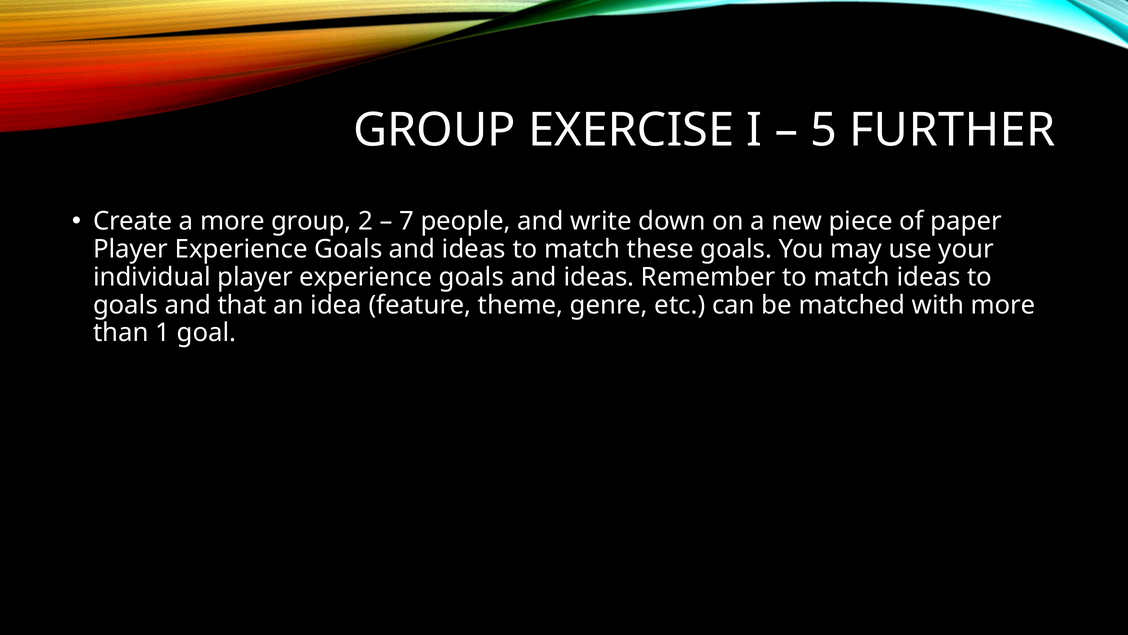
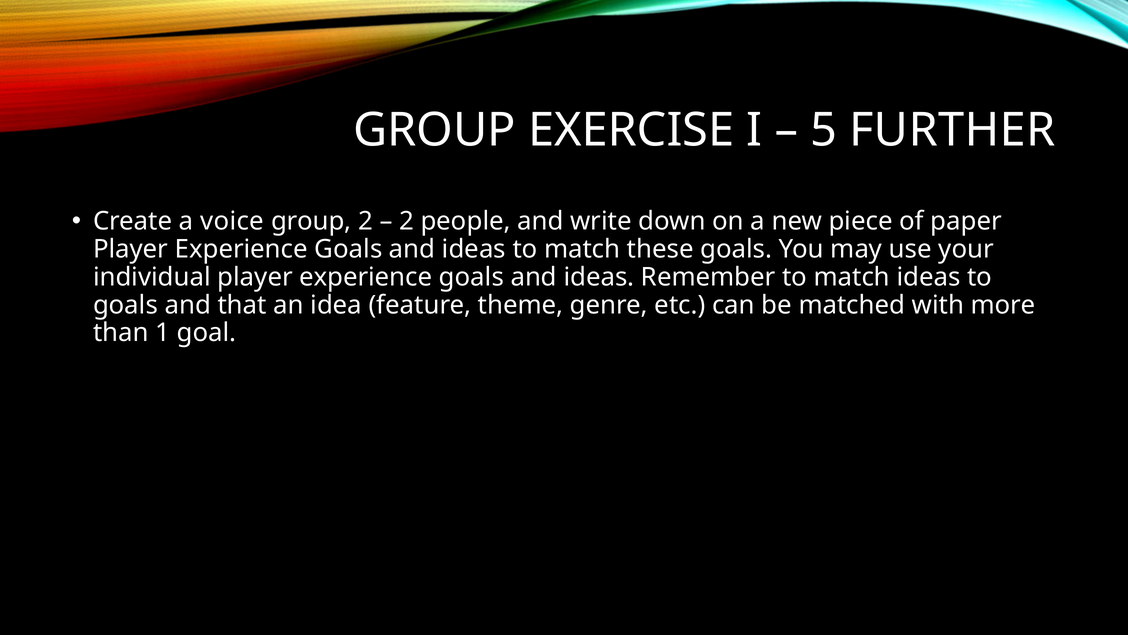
a more: more -> voice (232, 221)
7: 7 -> 2 (406, 221)
